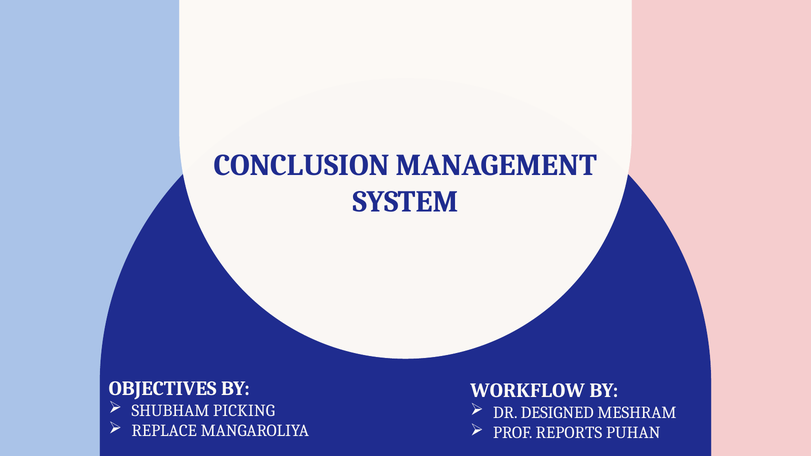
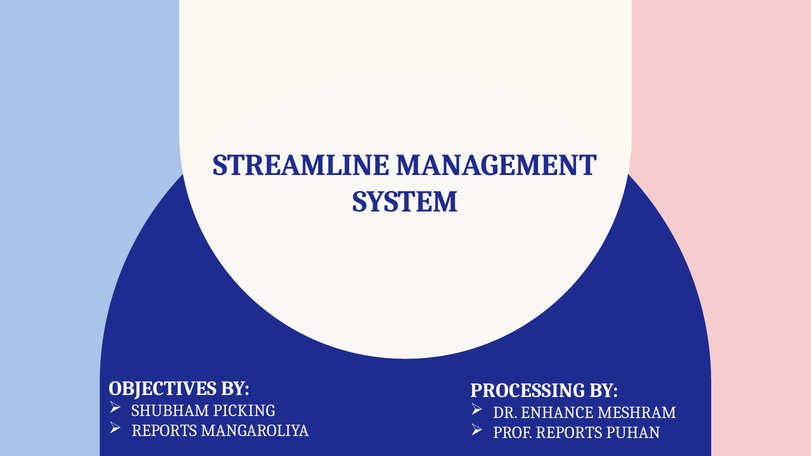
CONCLUSION: CONCLUSION -> STREAMLINE (302, 165)
WORKFLOW: WORKFLOW -> PROCESSING (528, 391)
DESIGNED: DESIGNED -> ENHANCE (557, 413)
REPLACE: REPLACE -> REPORTS (164, 431)
